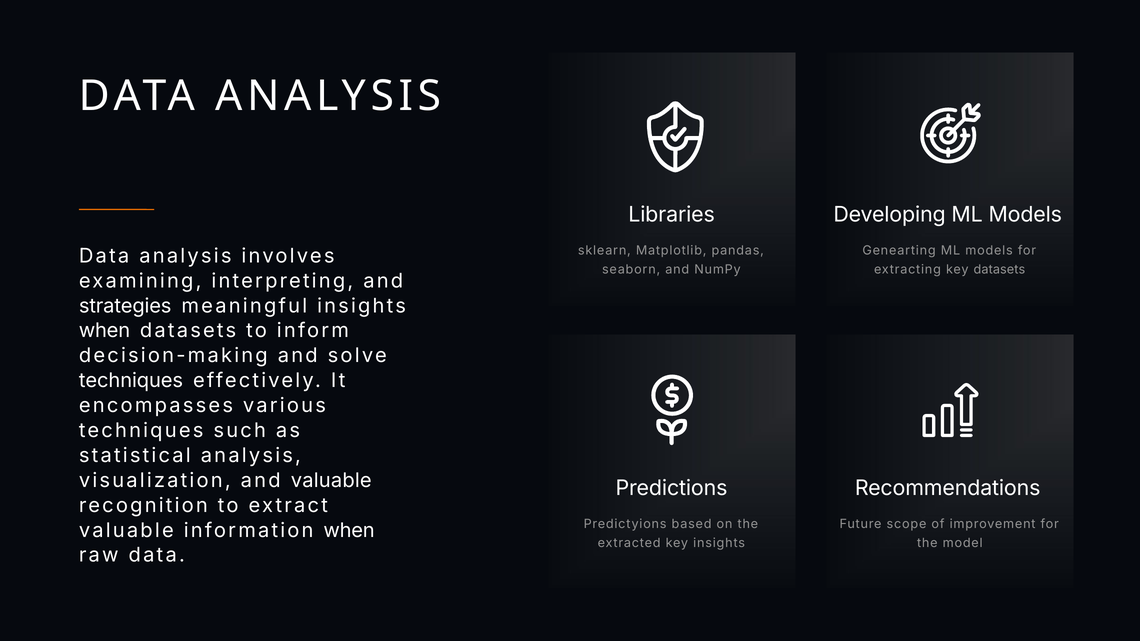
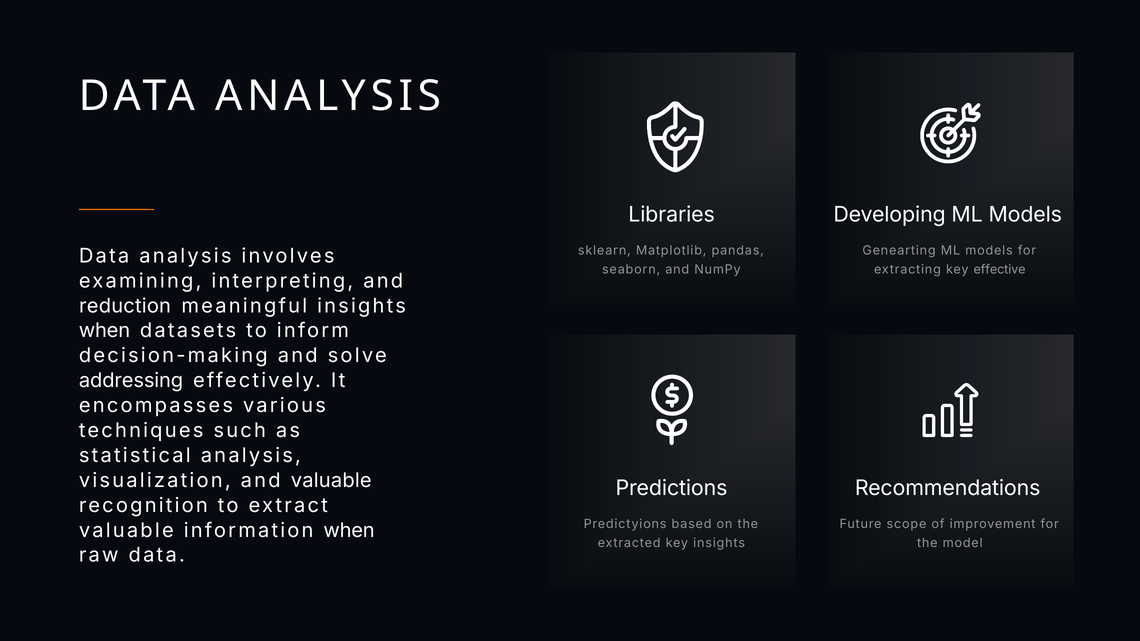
key datasets: datasets -> effective (1000, 270)
strategies: strategies -> reduction (125, 306)
techniques: techniques -> addressing (131, 381)
